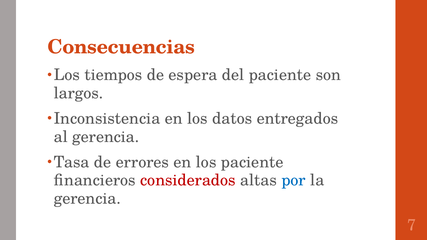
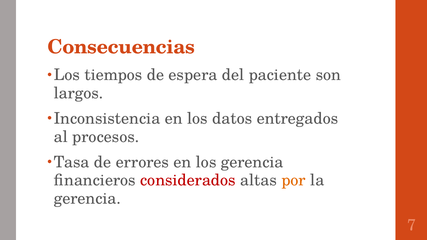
al gerencia: gerencia -> procesos (106, 137)
los paciente: paciente -> gerencia (252, 162)
por colour: blue -> orange (294, 180)
